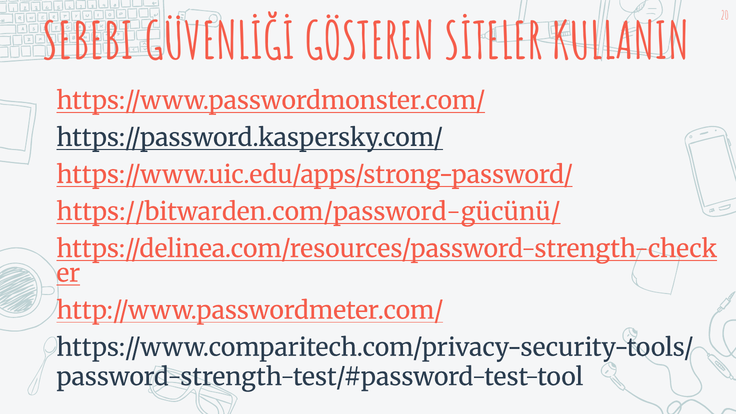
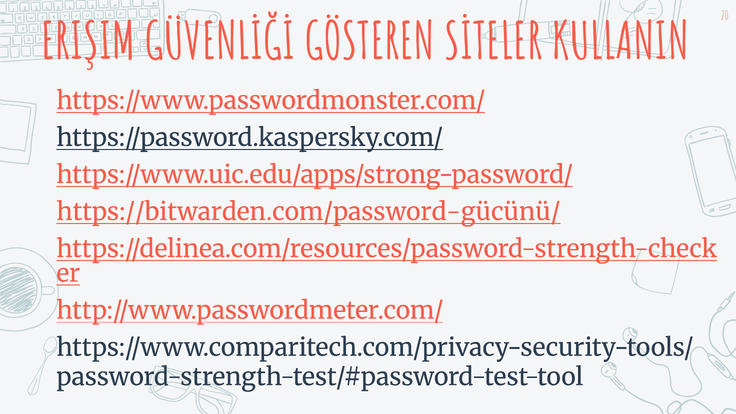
SEBEBI: SEBEBI -> ERIŞIM (88, 42)
